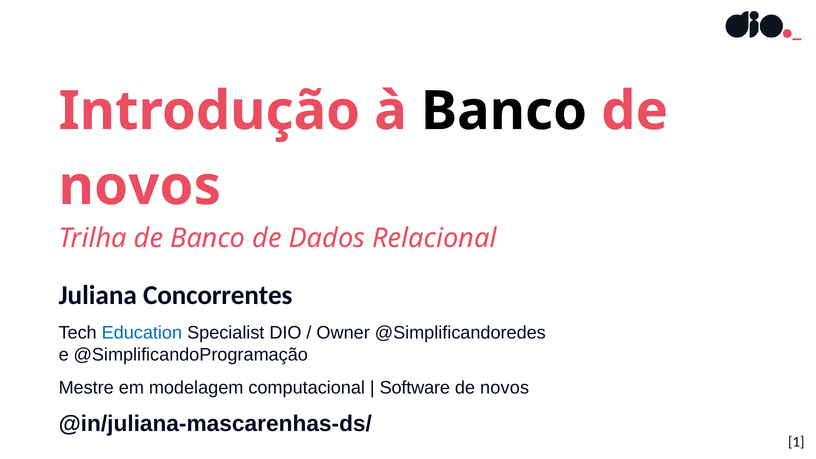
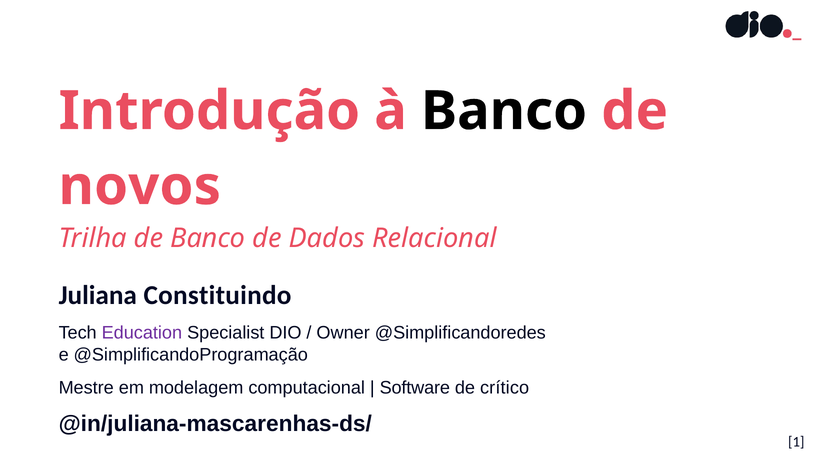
Concorrentes: Concorrentes -> Constituindo (218, 295)
Education colour: blue -> purple (142, 333)
novos: novos -> crítico (505, 388)
